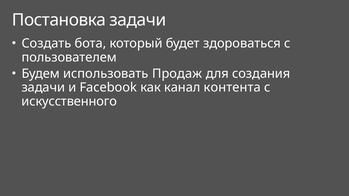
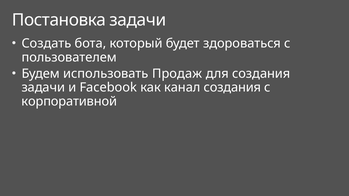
канал контента: контента -> создания (232, 88)
искусственного: искусственного -> корпоративной (69, 102)
